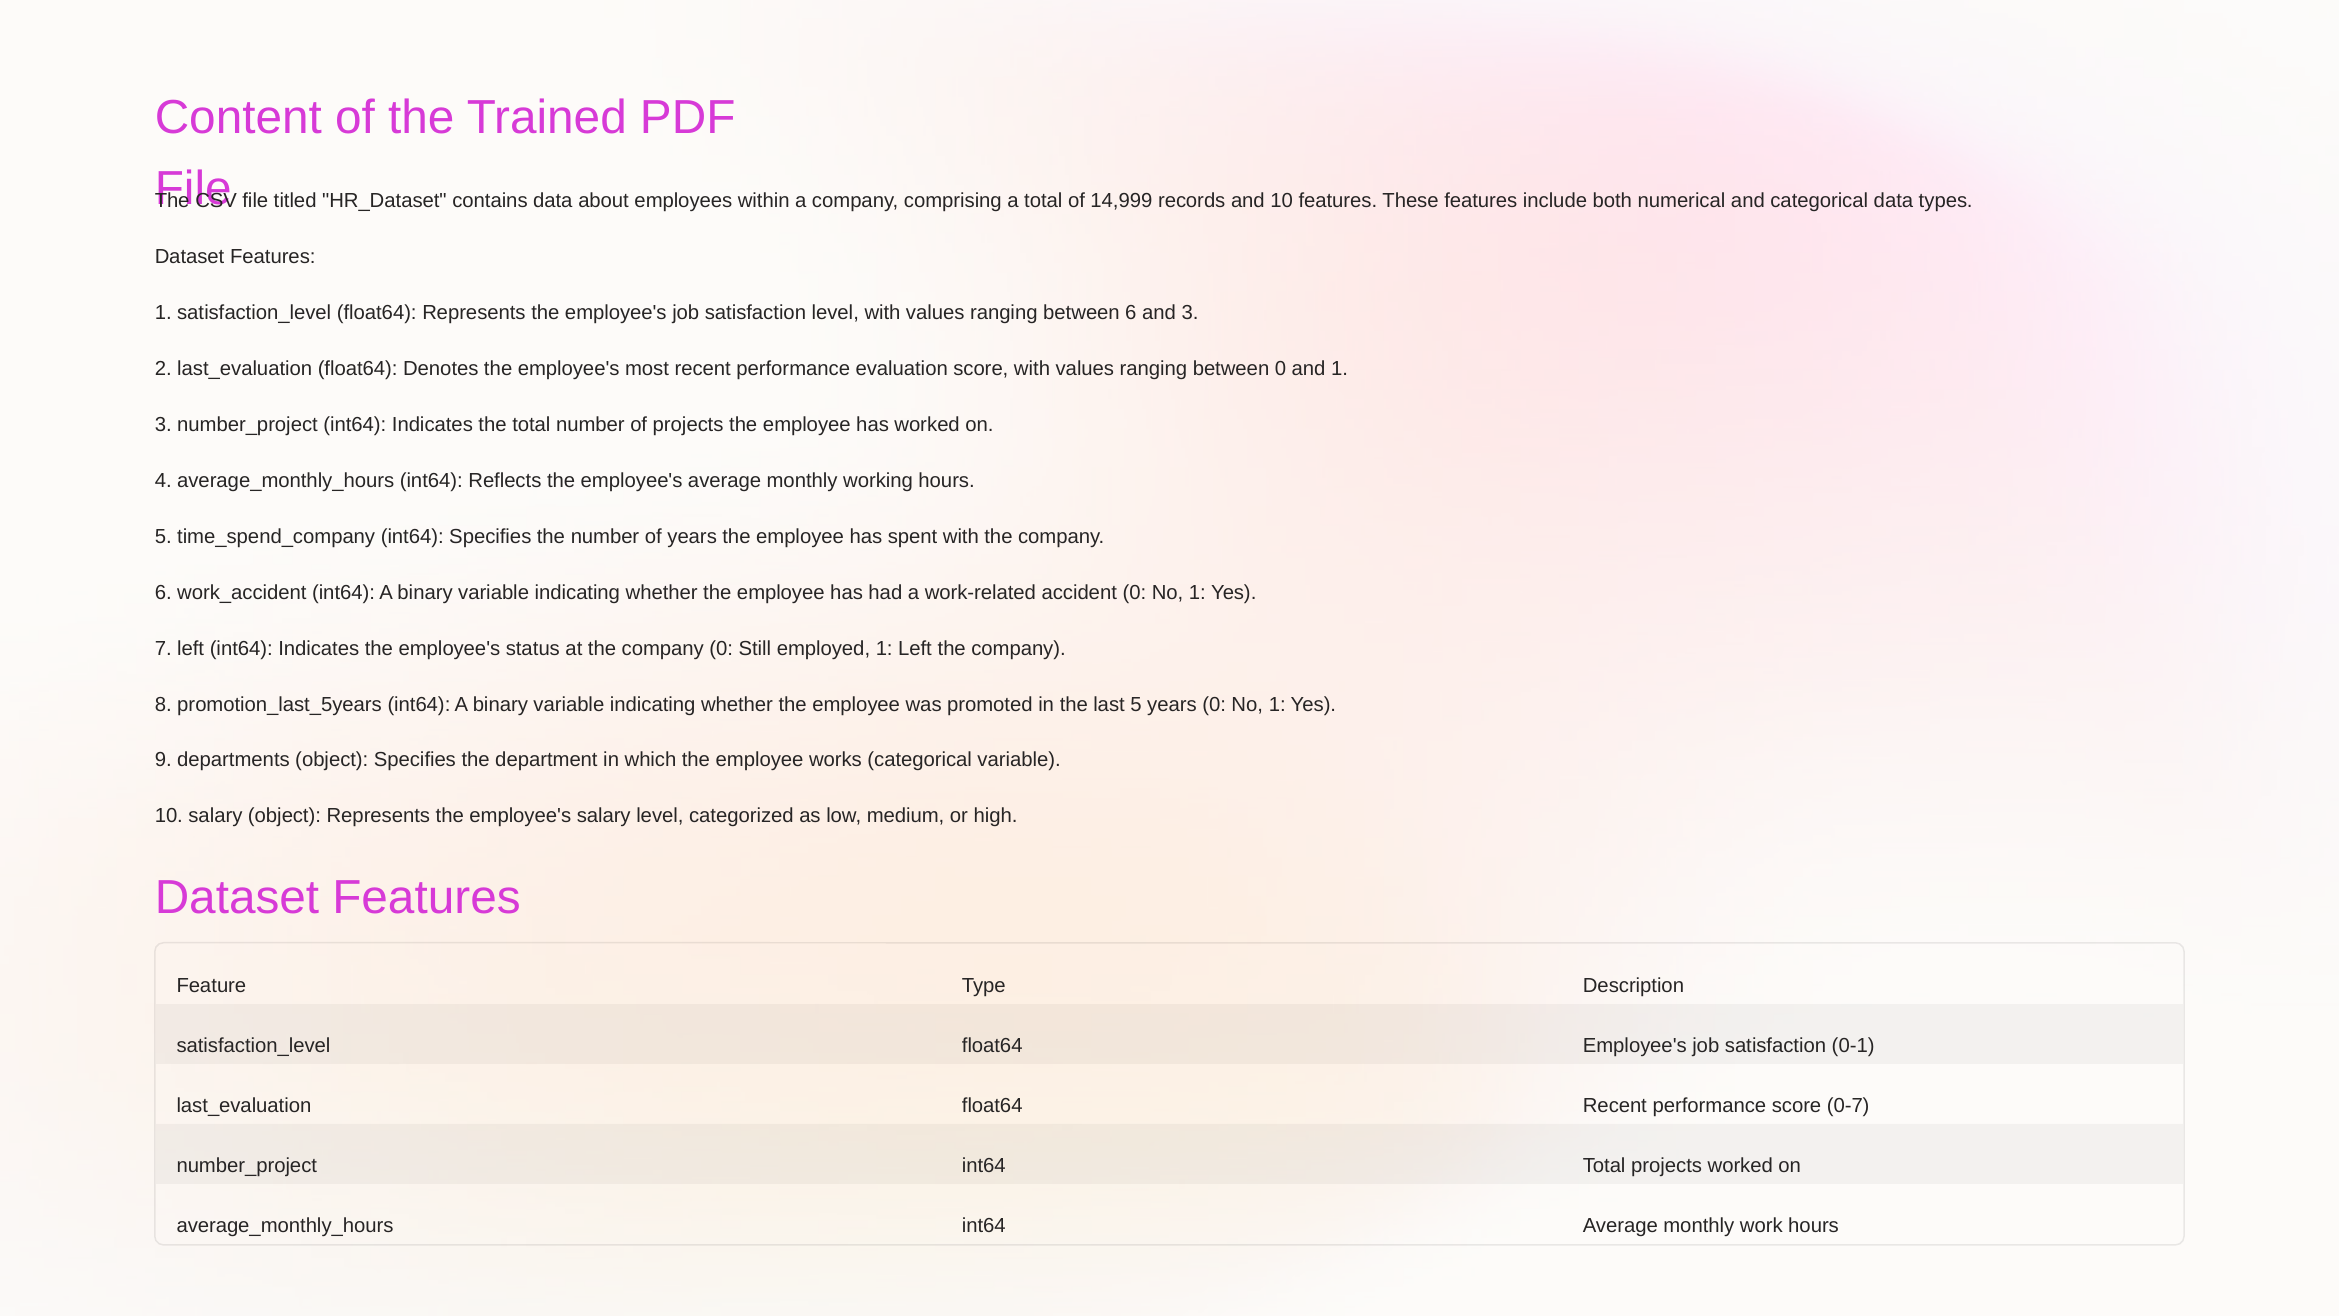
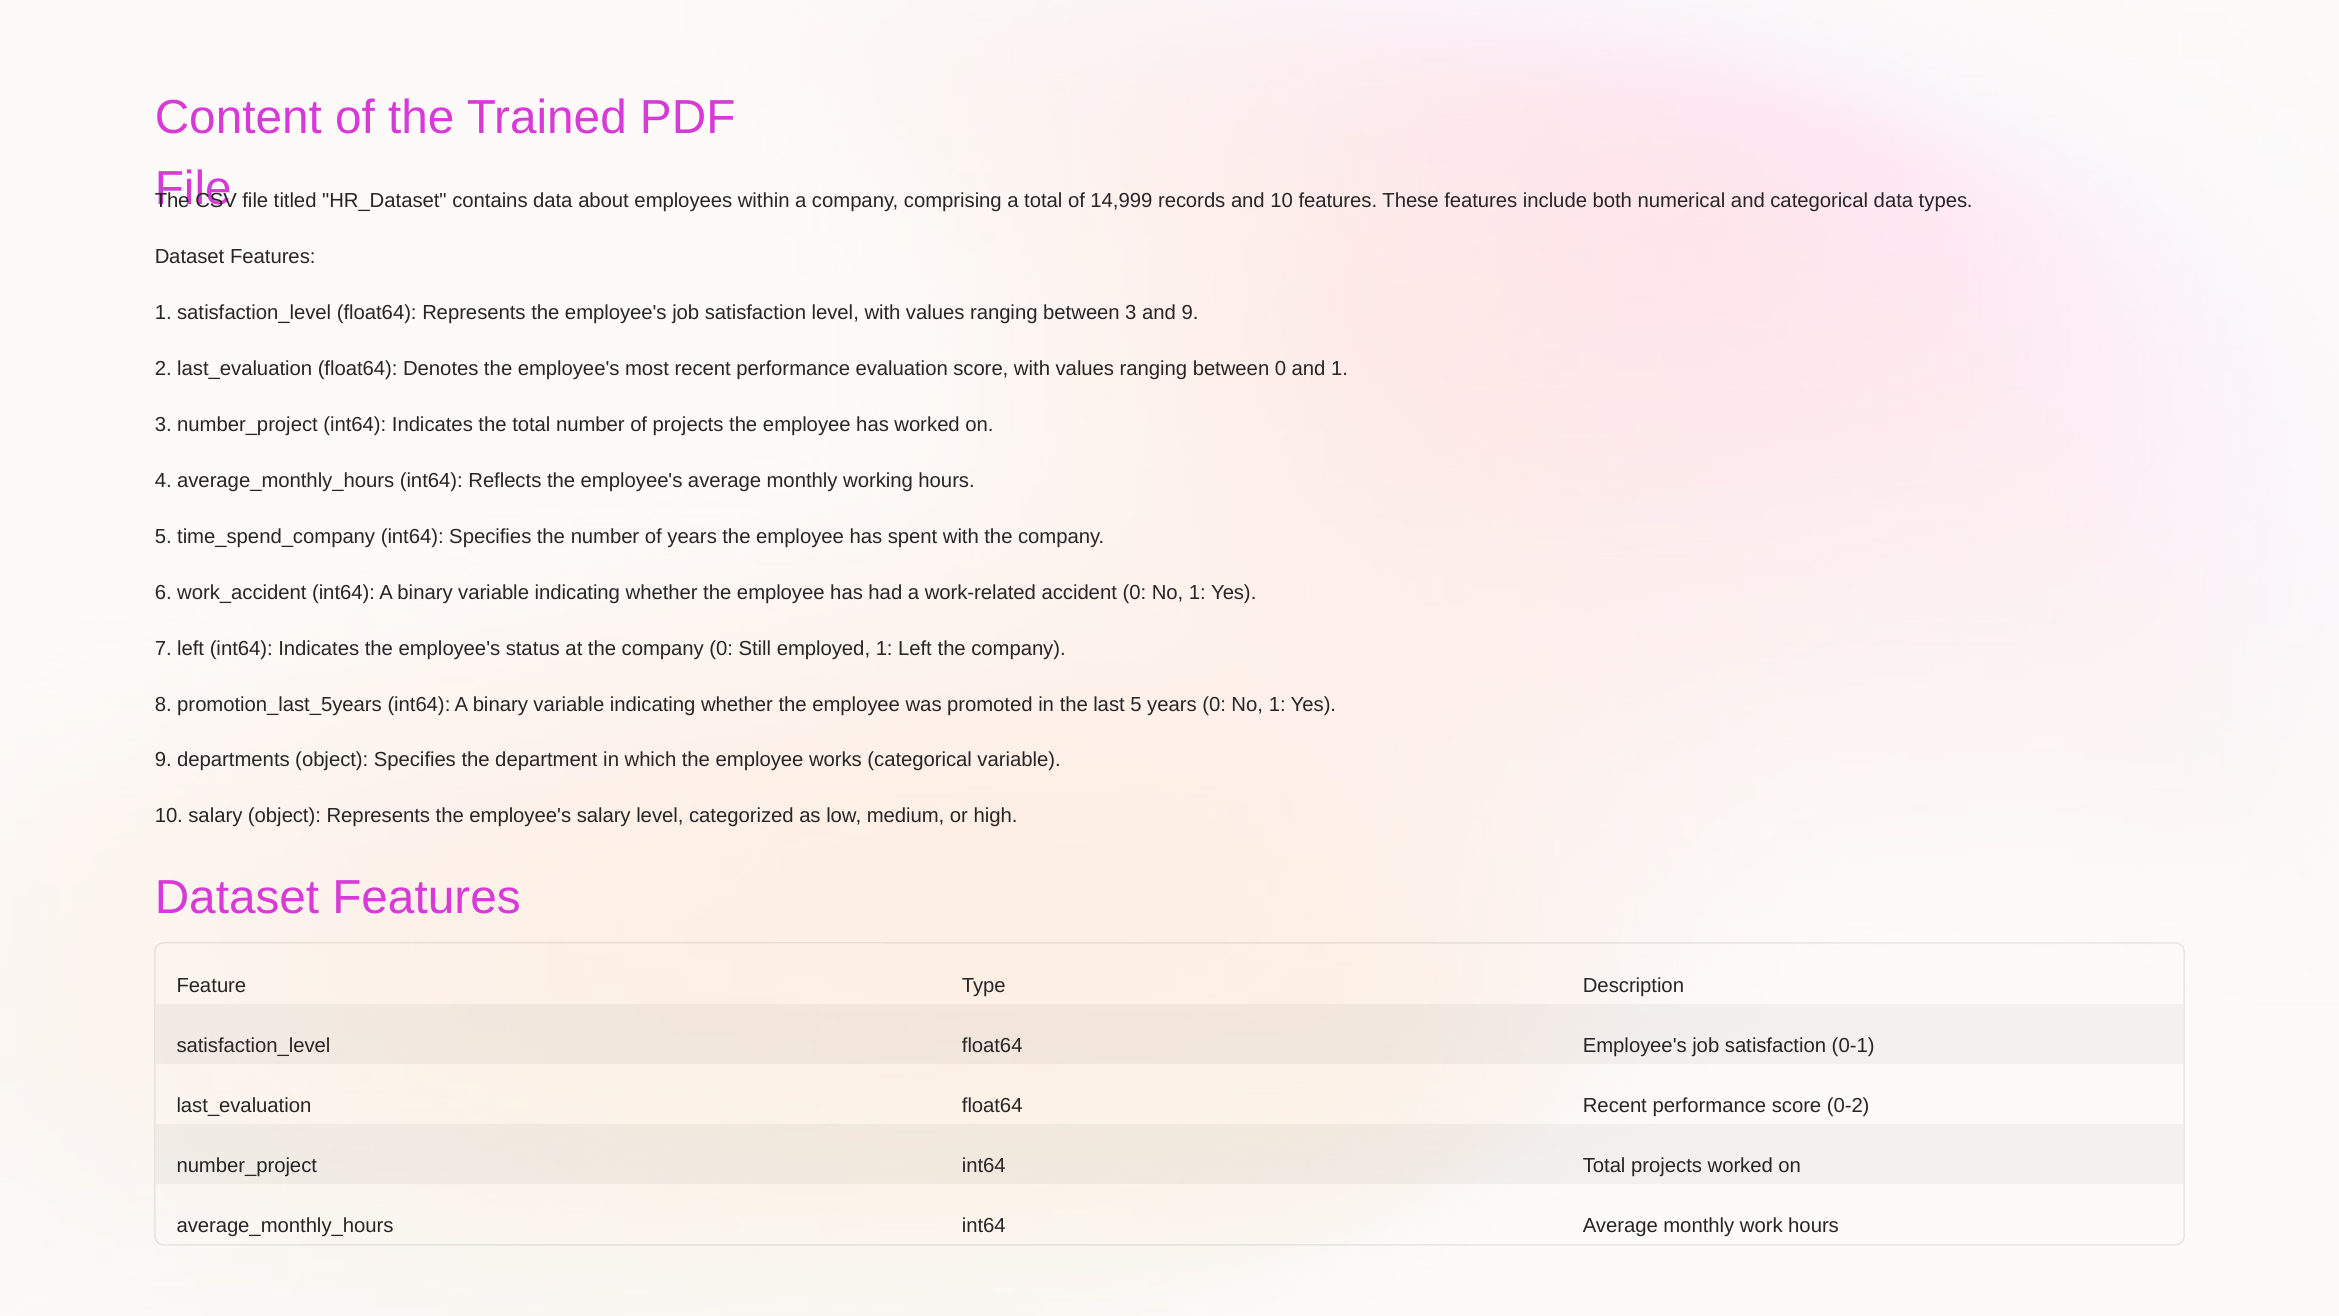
between 6: 6 -> 3 (1131, 313)
and 3: 3 -> 9 (1190, 313)
0-7: 0-7 -> 0-2 (1848, 1105)
